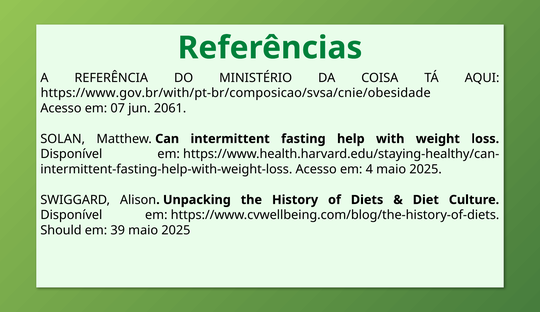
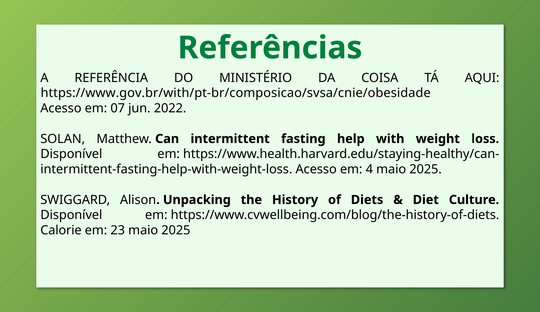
2061: 2061 -> 2022 (170, 108)
Should: Should -> Calorie (61, 230)
39: 39 -> 23 (118, 230)
